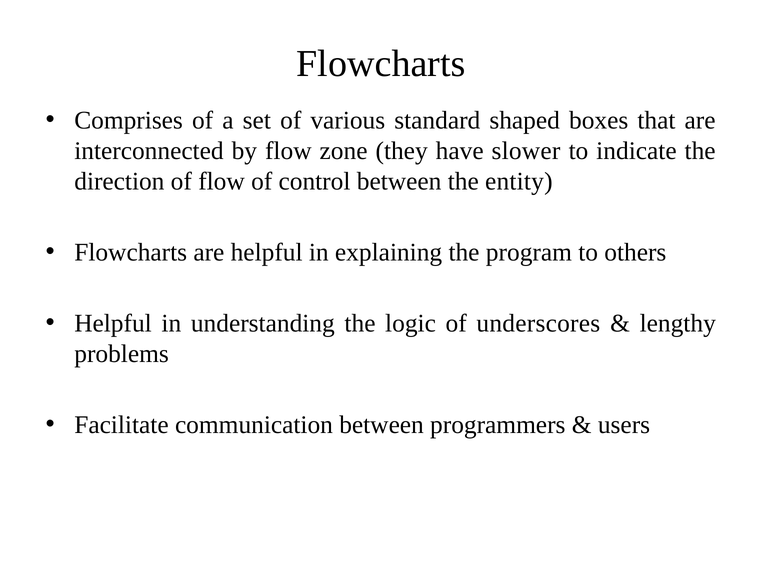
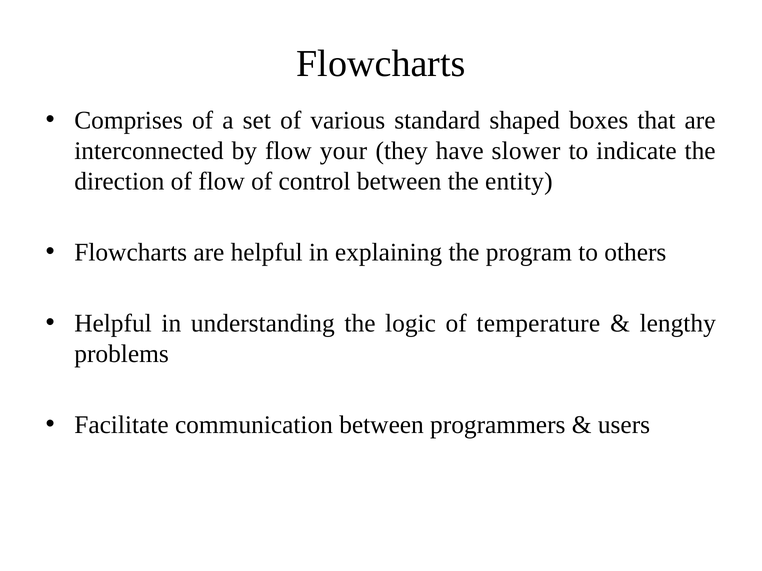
zone: zone -> your (343, 151)
underscores: underscores -> temperature (538, 324)
